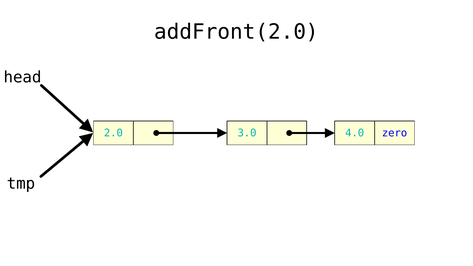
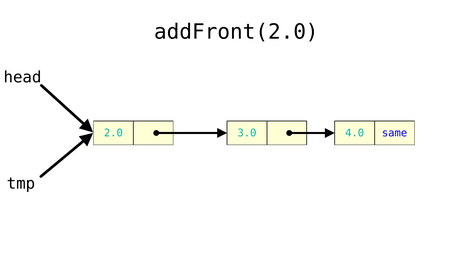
zero: zero -> same (395, 133)
